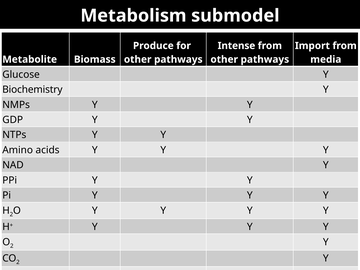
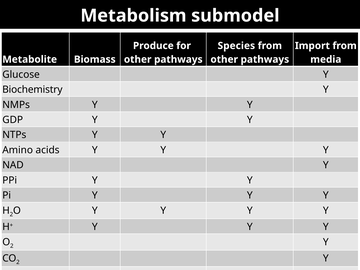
Intense: Intense -> Species (236, 46)
